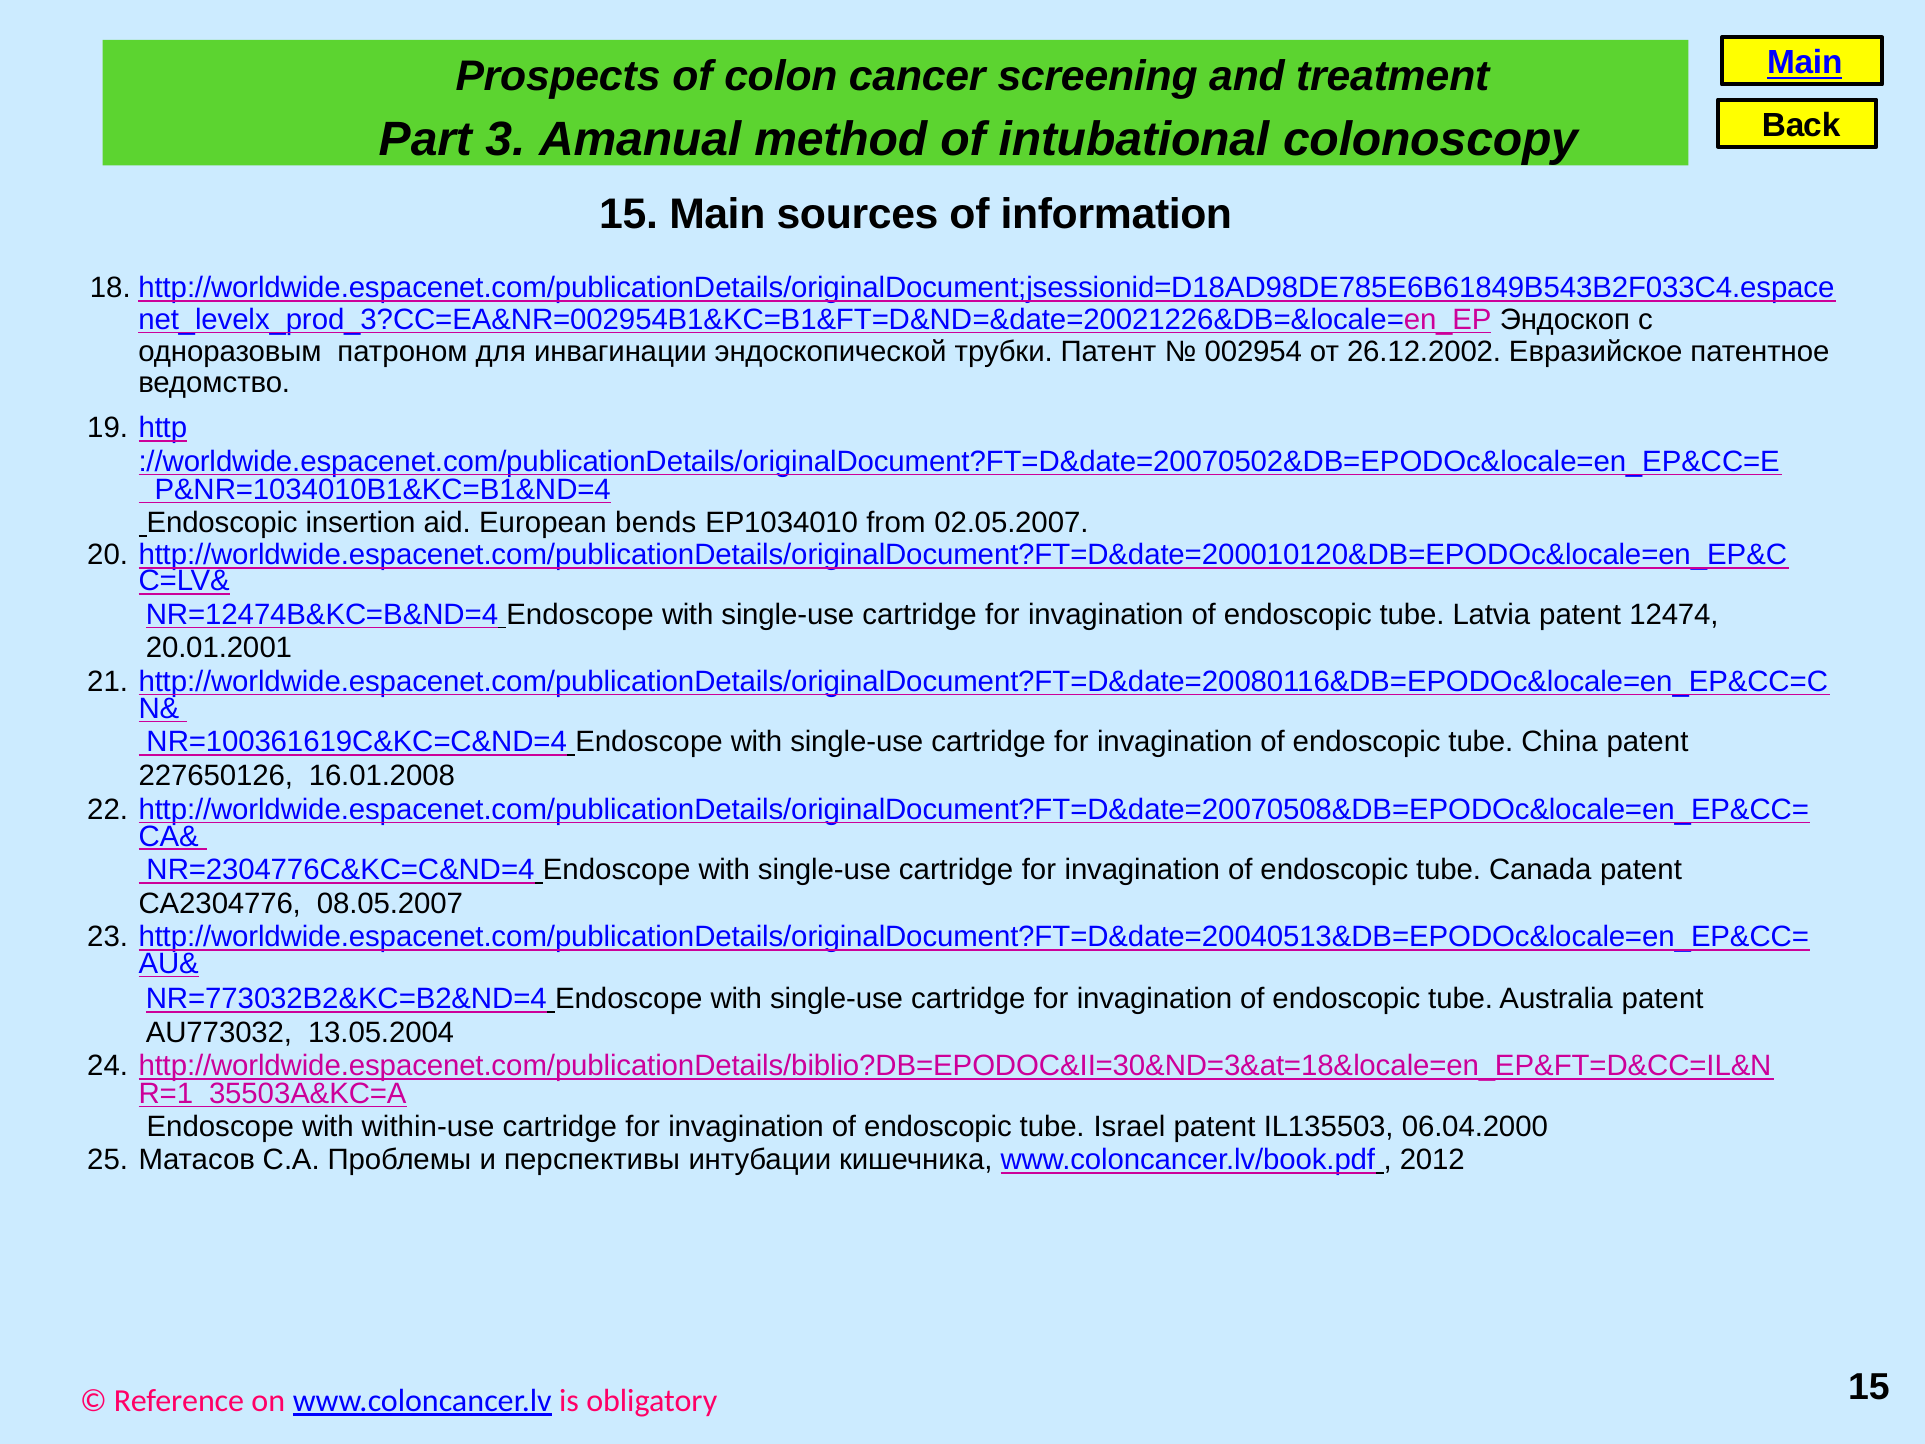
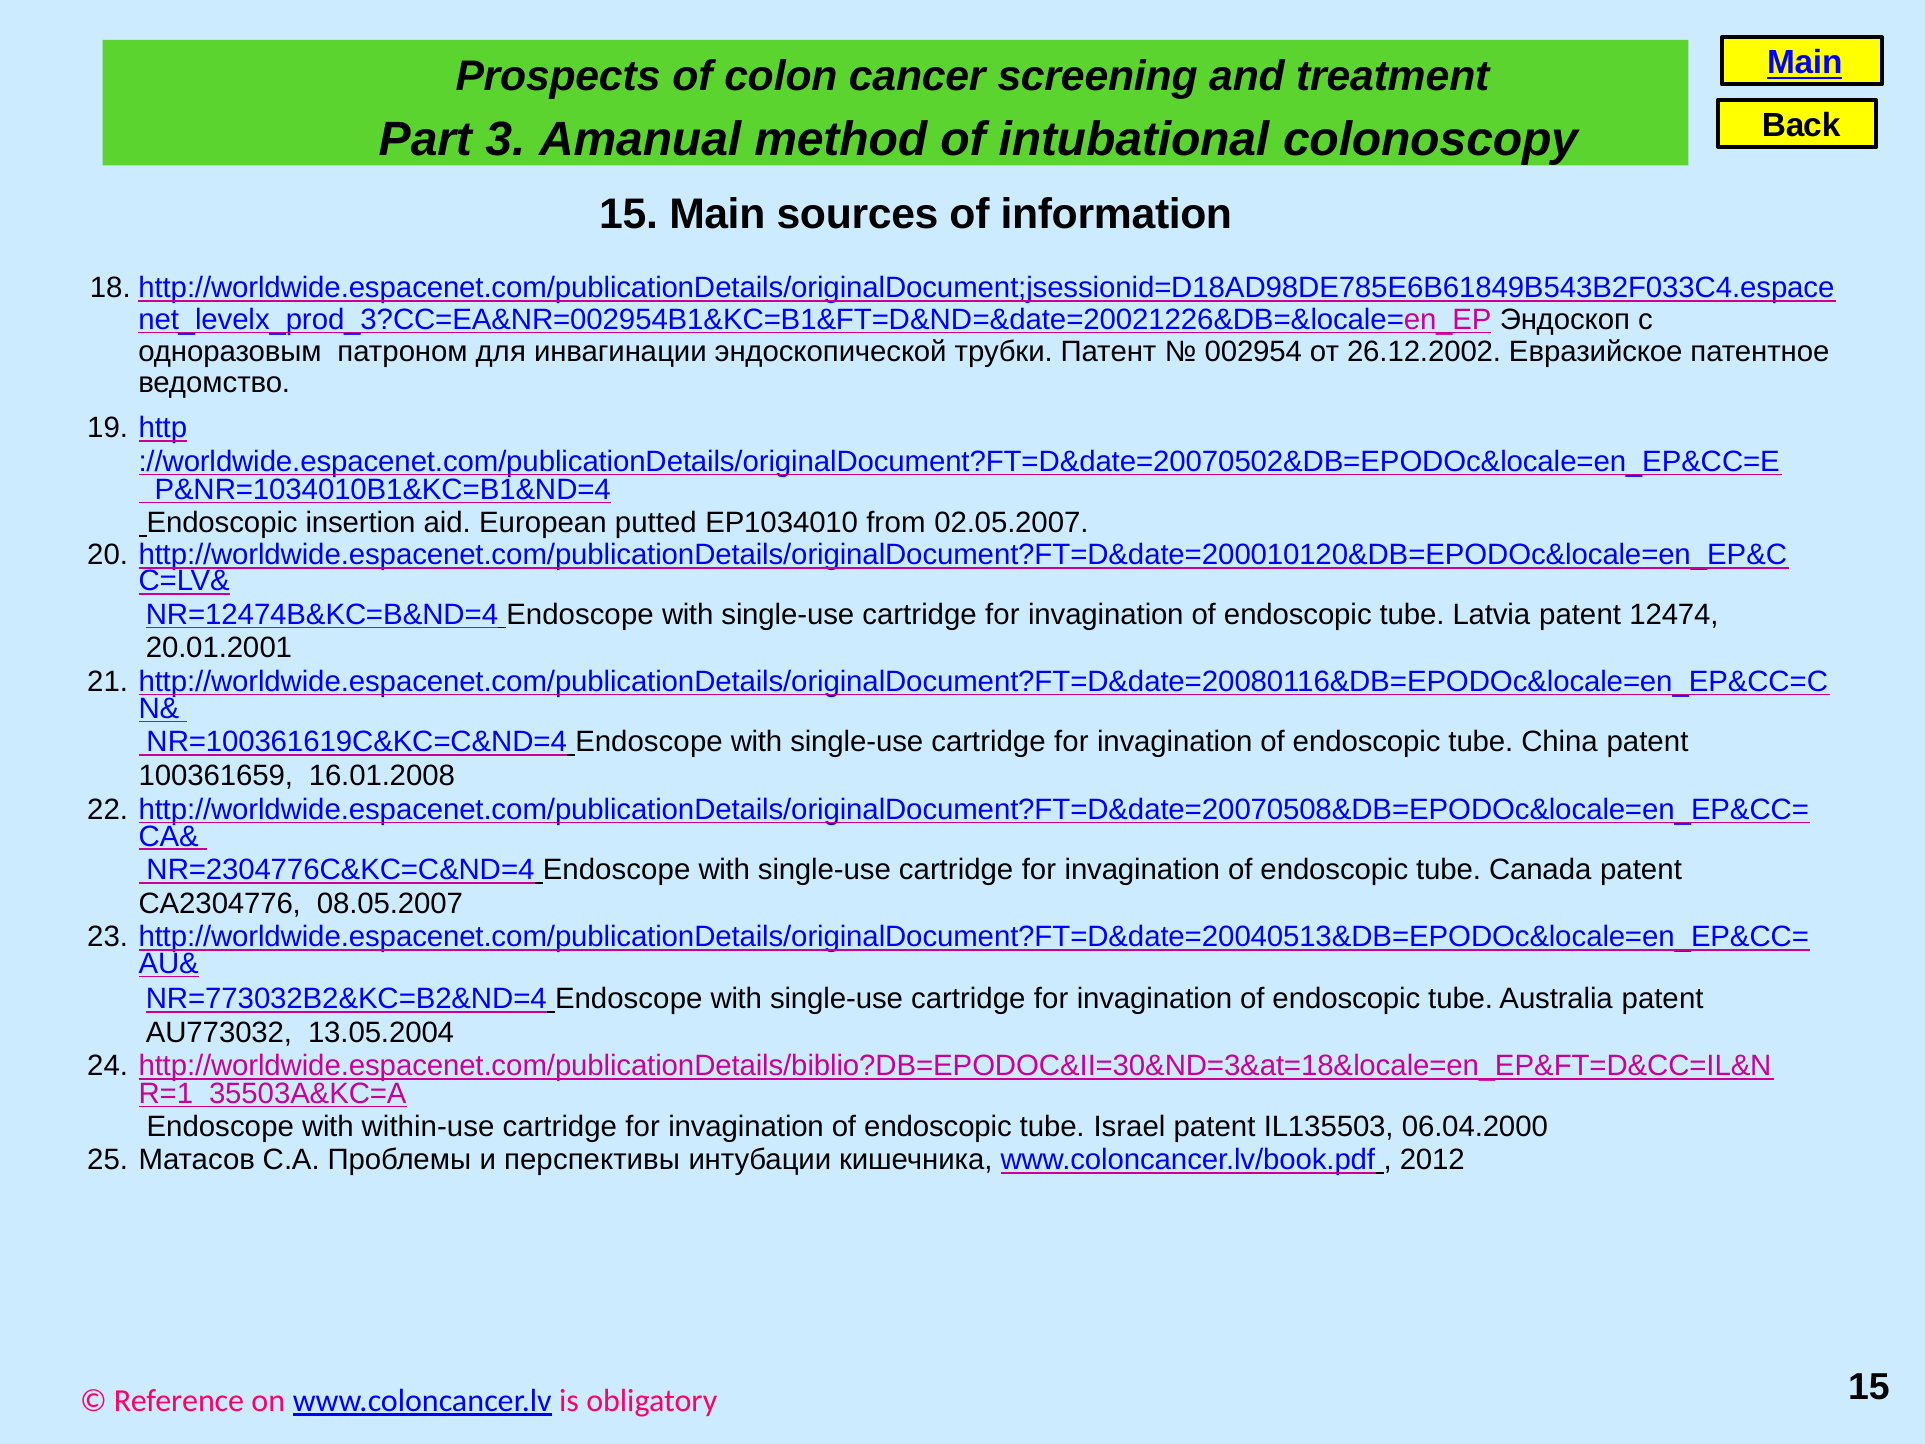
bends: bends -> putted (656, 523)
227650126: 227650126 -> 100361659 (216, 776)
